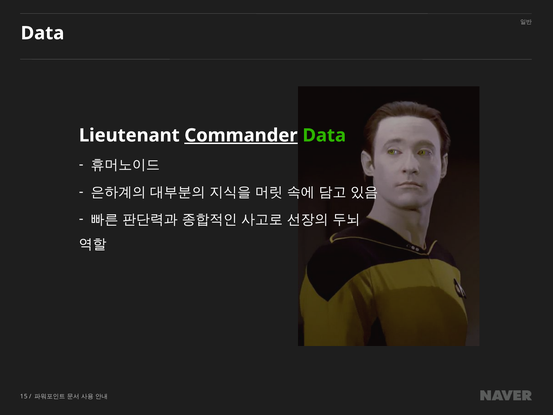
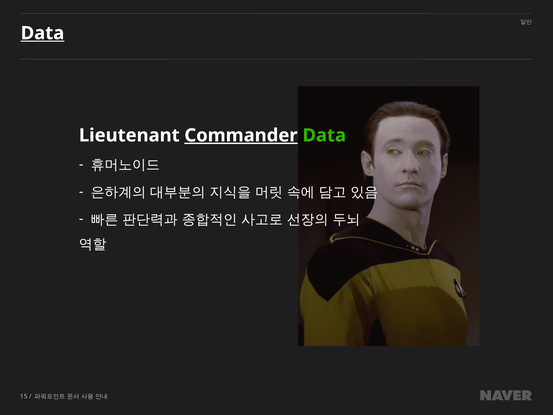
Data underline: none -> present (42, 33)
